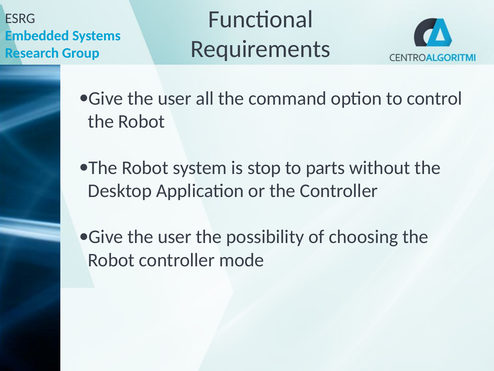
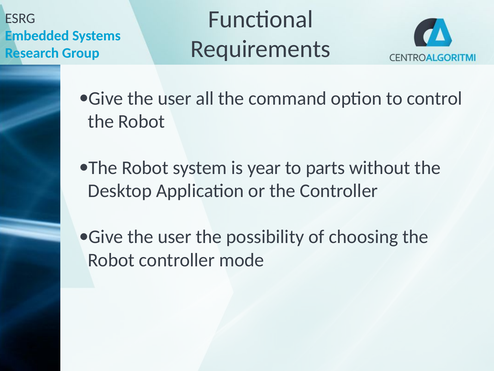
stop: stop -> year (264, 167)
